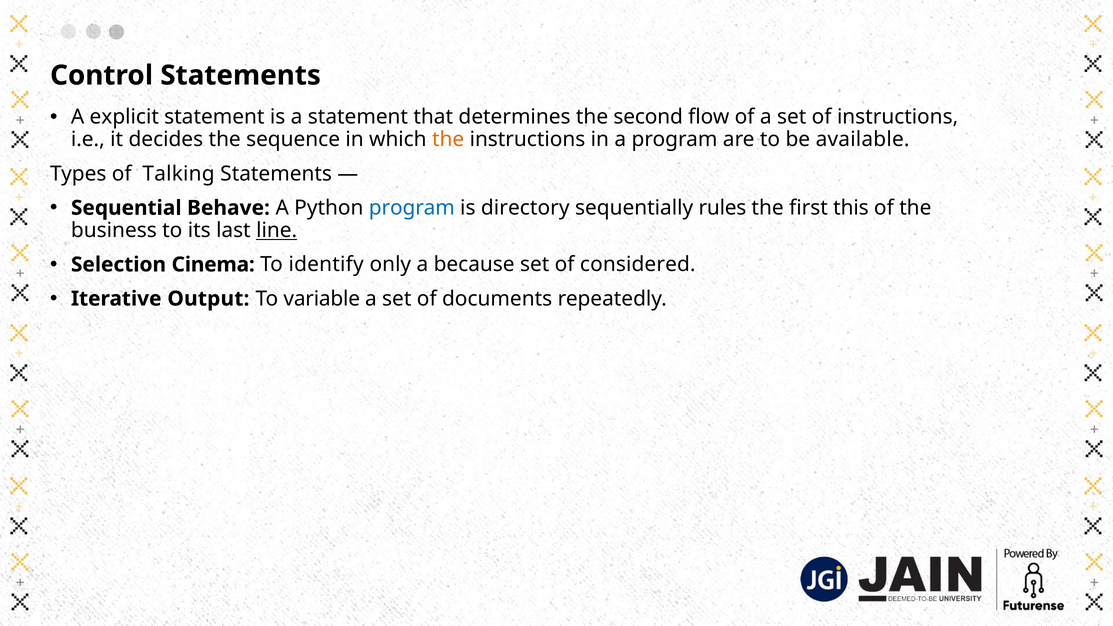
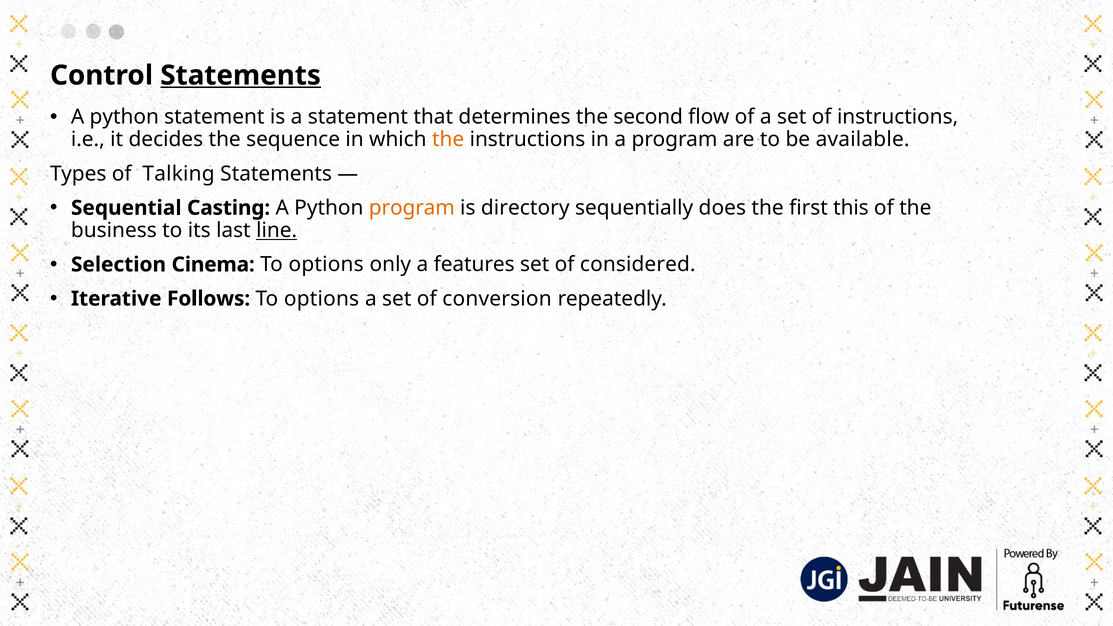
Statements underline: none -> present (241, 75)
explicit: explicit -> python (124, 117)
Behave: Behave -> Casting (229, 208)
program colour: blue -> orange (412, 208)
rules: rules -> does (722, 208)
identify: identify -> options (326, 265)
because: because -> features (474, 265)
Output: Output -> Follows (209, 299)
variable: variable -> options (322, 299)
documents: documents -> conversion (497, 299)
